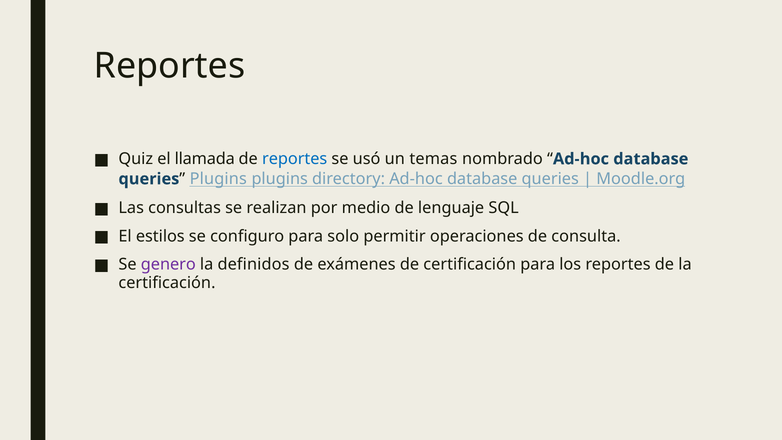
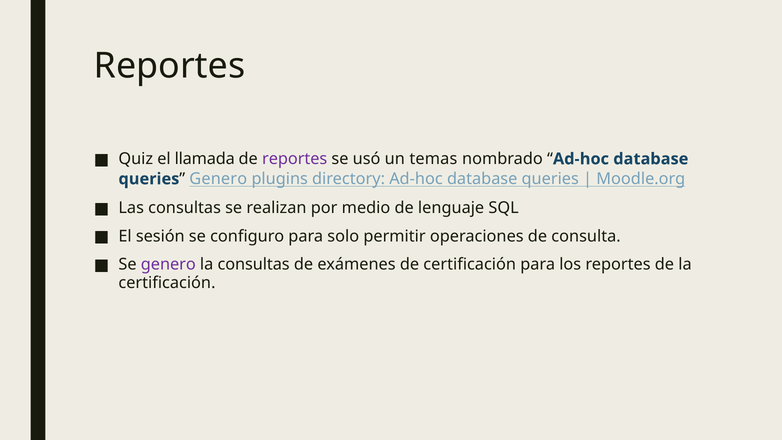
reportes colour: blue -> purple (295, 159)
Plugins: Plugins -> Genero (218, 179)
estilos: estilos -> sesión (160, 236)
la definidos: definidos -> consultas (254, 264)
